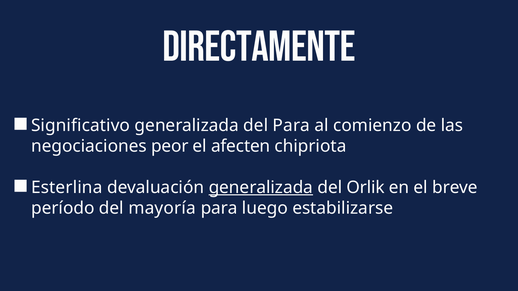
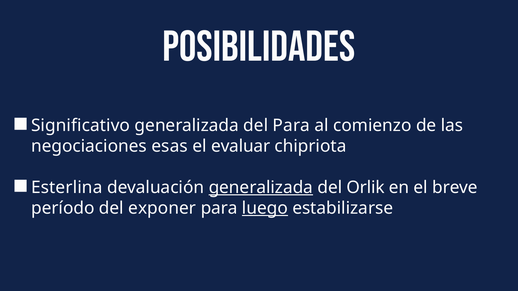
DIRECTAMENTE: DIRECTAMENTE -> POSIBILIDADES (259, 47)
peor: peor -> esas (170, 146)
afecten: afecten -> evaluar (241, 146)
mayoría: mayoría -> exponer (162, 208)
luego underline: none -> present (265, 208)
